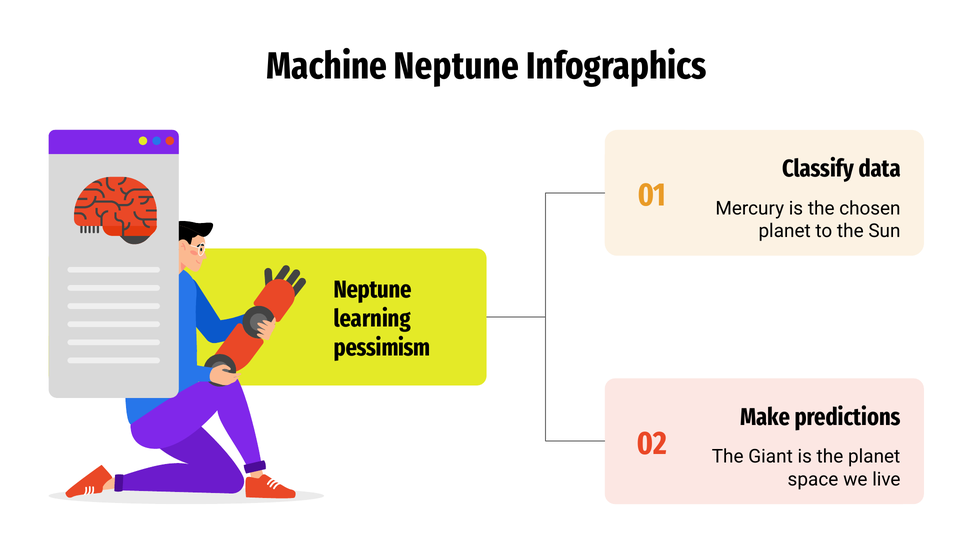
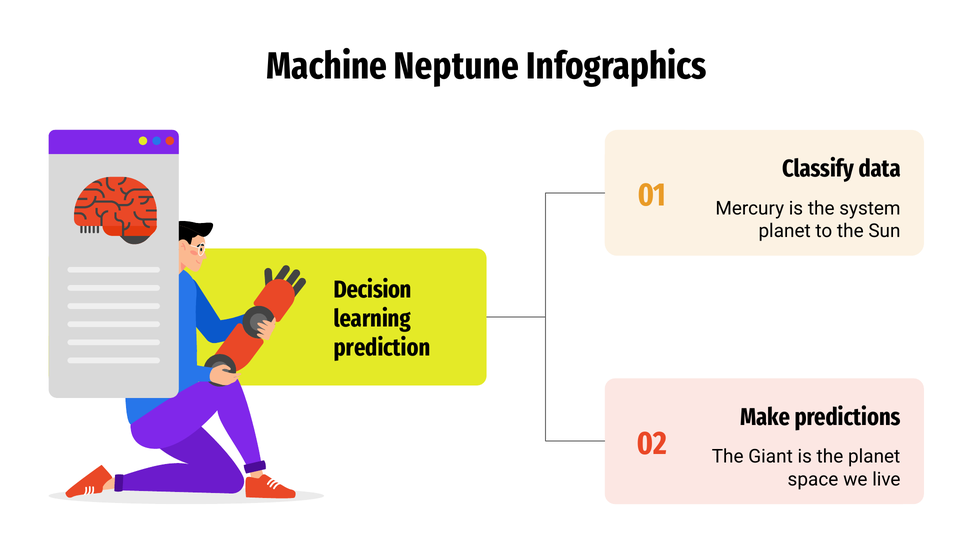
chosen: chosen -> system (870, 208)
Neptune: Neptune -> Decision (373, 289)
pessimism: pessimism -> prediction (382, 348)
